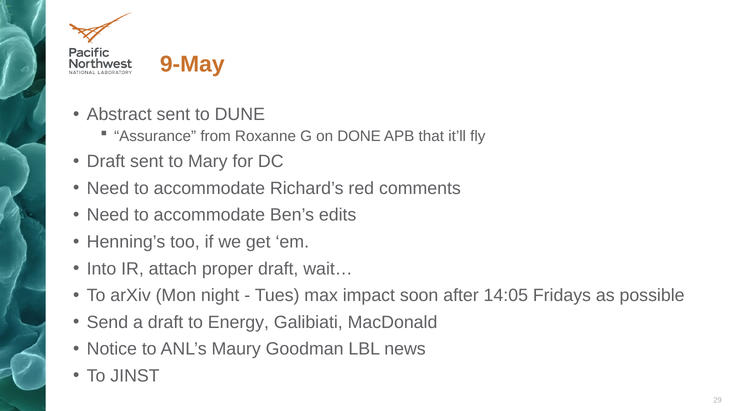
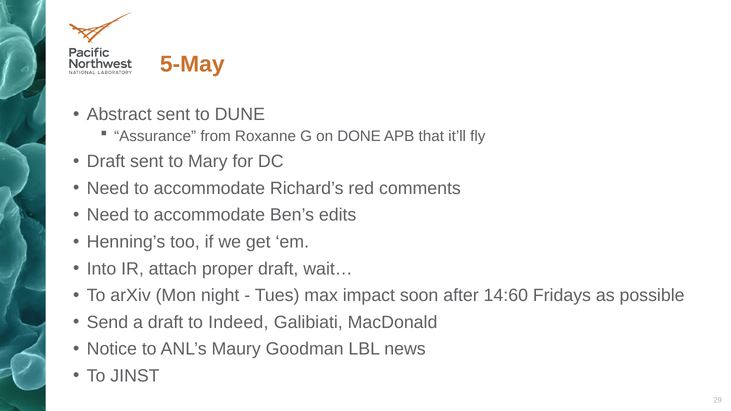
9-May: 9-May -> 5-May (192, 64)
14:05: 14:05 -> 14:60 (506, 296)
Energy: Energy -> Indeed (238, 322)
